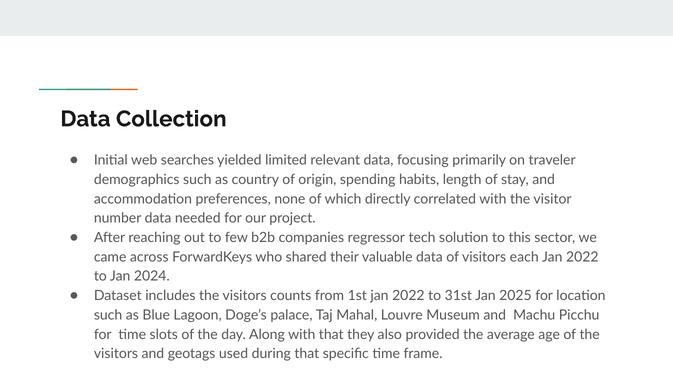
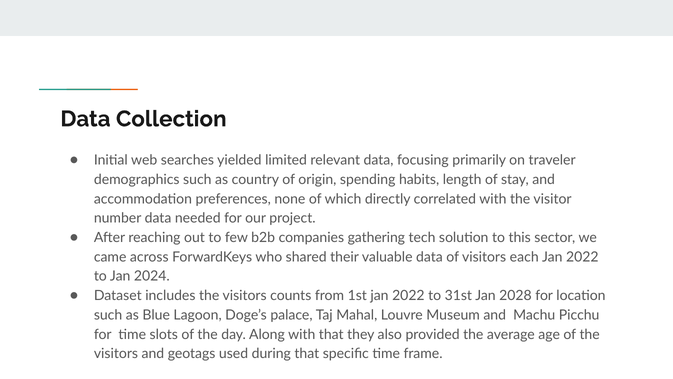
regressor: regressor -> gathering (376, 237)
2025: 2025 -> 2028 (515, 295)
